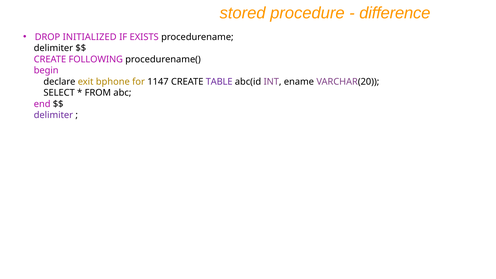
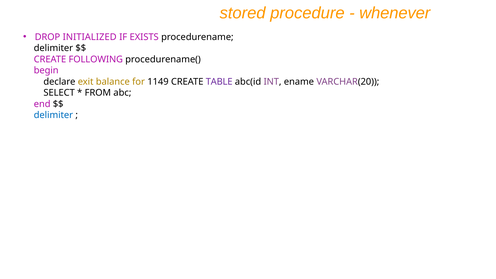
difference: difference -> whenever (395, 13)
bphone: bphone -> balance (113, 82)
1147: 1147 -> 1149 (158, 82)
delimiter colour: purple -> blue (53, 115)
